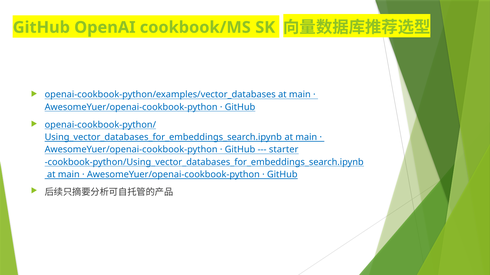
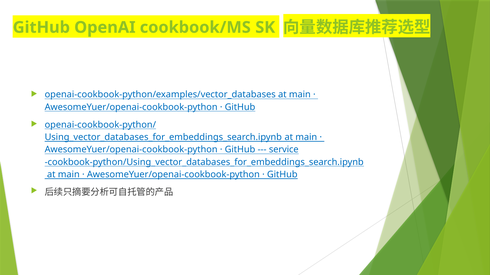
starter: starter -> service (284, 150)
